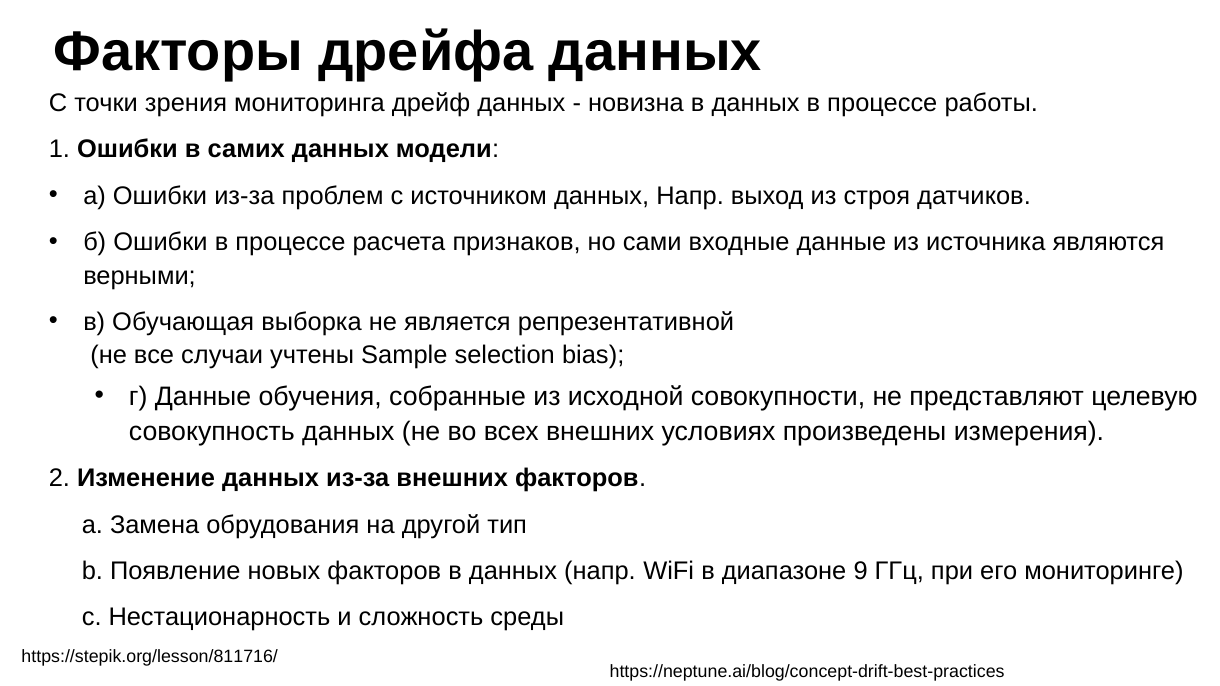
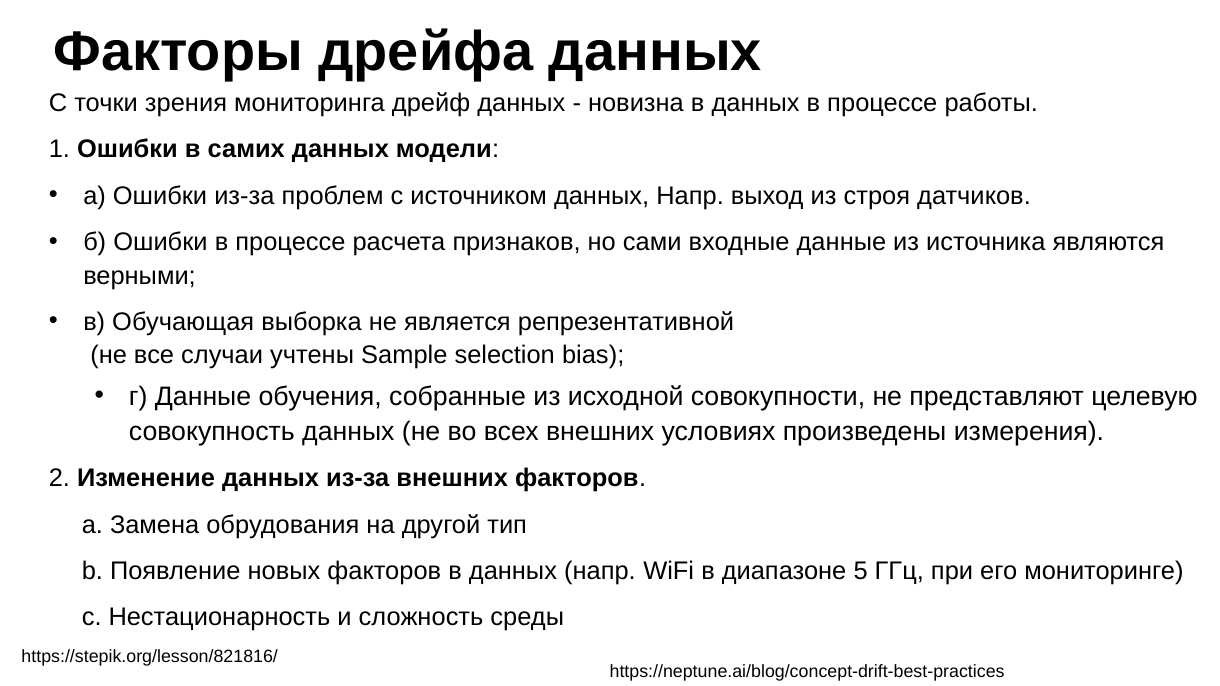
9: 9 -> 5 (861, 571)
https://stepik.org/lesson/811716/: https://stepik.org/lesson/811716/ -> https://stepik.org/lesson/821816/ (150, 656)
